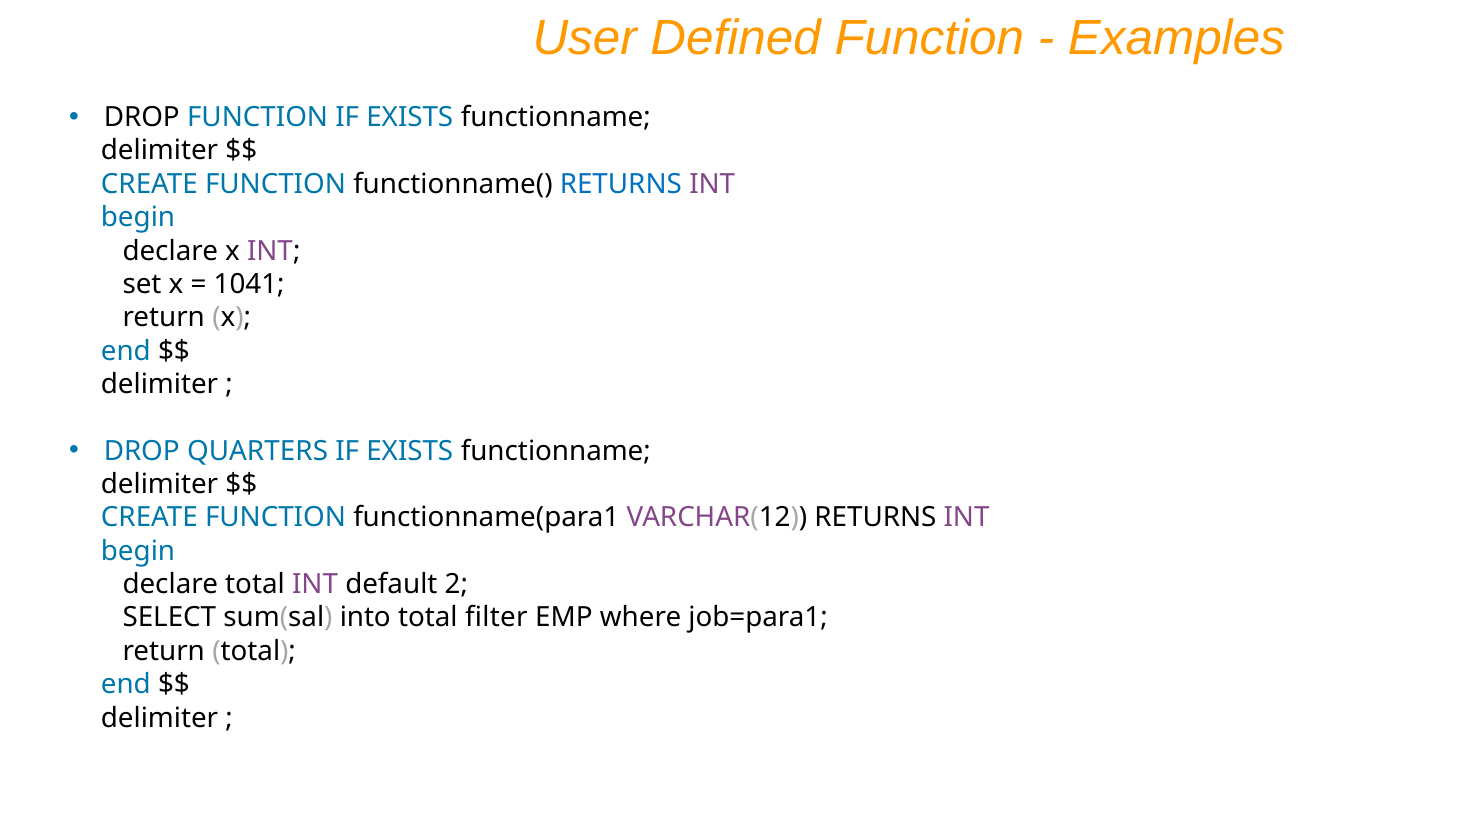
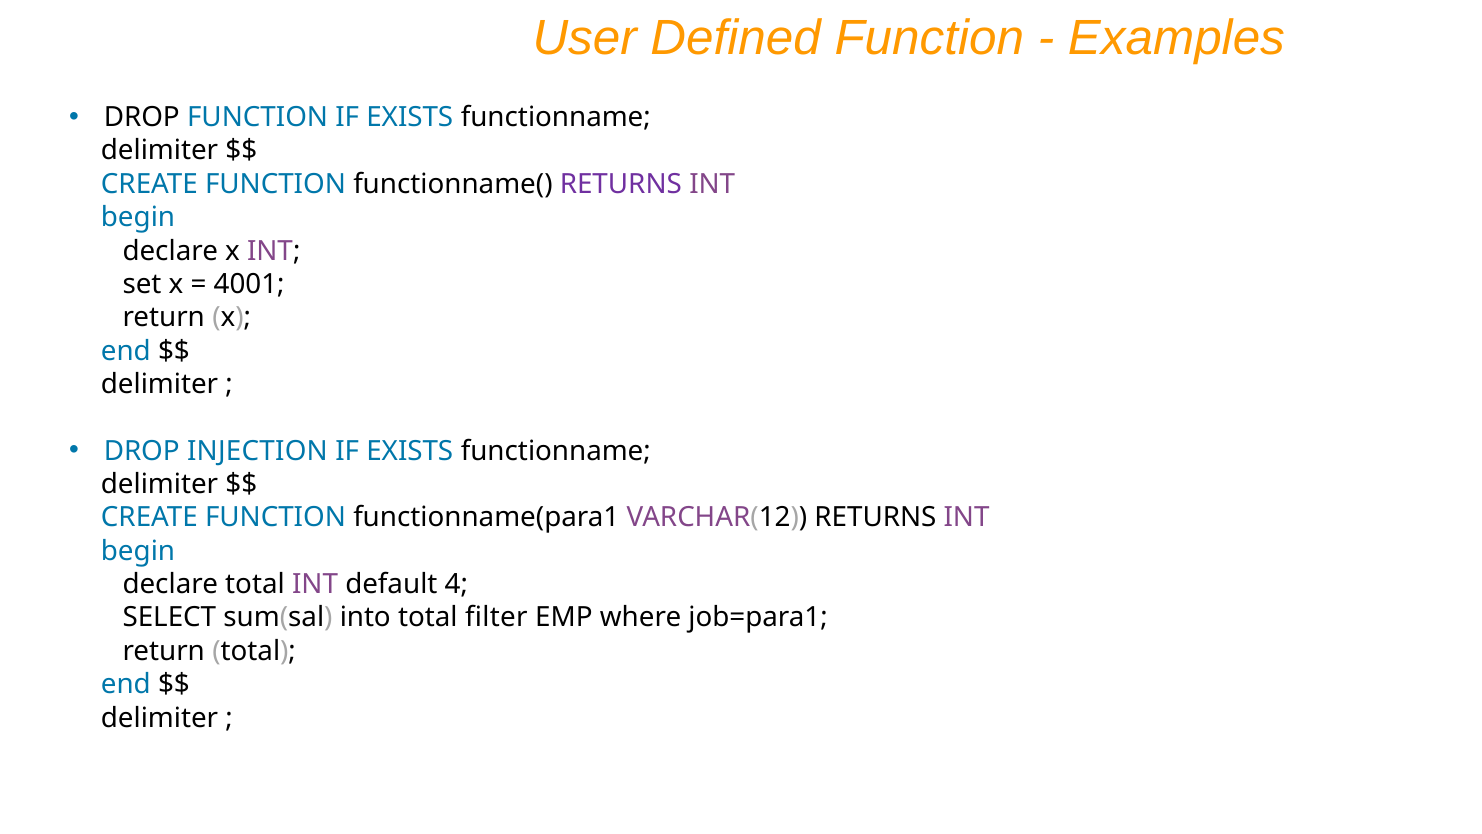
RETURNS colour: blue -> purple (621, 184)
1041: 1041 -> 4001 (249, 284)
QUARTERS: QUARTERS -> INJECTION (257, 451)
2: 2 -> 4 (456, 584)
